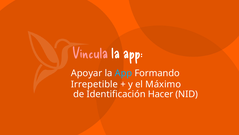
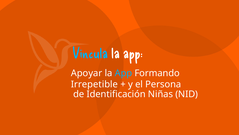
Vincula colour: pink -> light blue (90, 53)
Máximo: Máximo -> Persona (163, 84)
Hacer: Hacer -> Niñas (160, 94)
